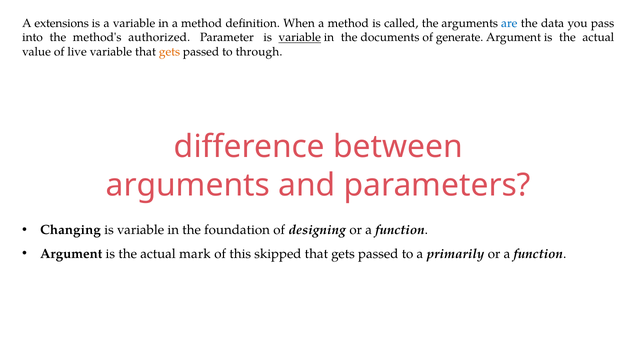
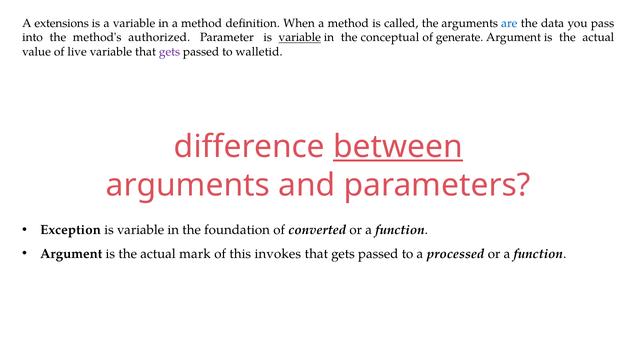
documents: documents -> conceptual (390, 38)
gets colour: orange -> purple (170, 52)
through: through -> walletid (259, 52)
between underline: none -> present (398, 147)
Changing: Changing -> Exception (71, 230)
designing: designing -> converted (317, 230)
skipped: skipped -> invokes (278, 254)
primarily: primarily -> processed (456, 254)
